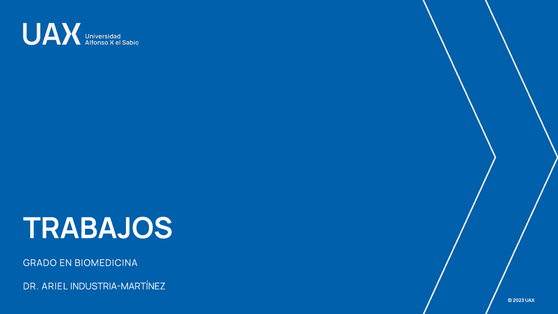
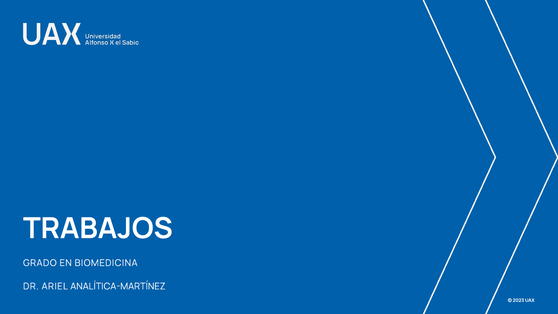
INDUSTRIA-MARTÍNEZ: INDUSTRIA-MARTÍNEZ -> ANALÍTICA-MARTÍNEZ (118, 286)
